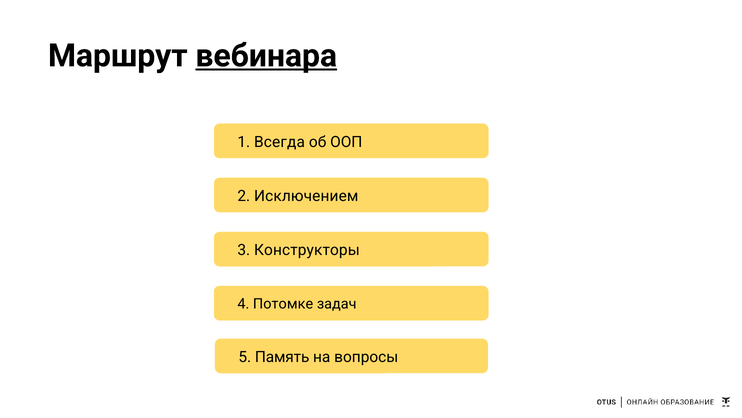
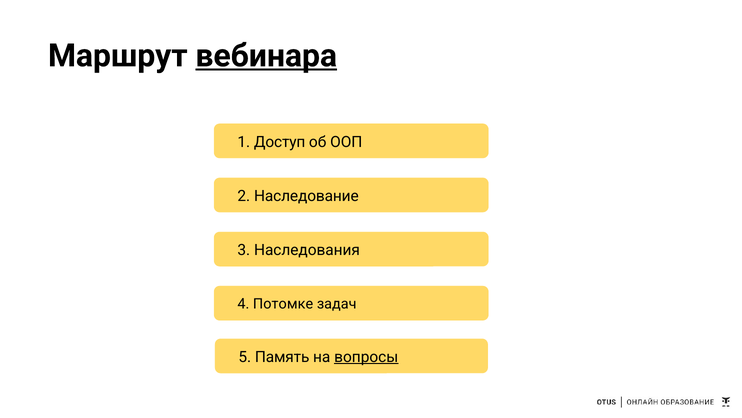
Всегда: Всегда -> Доступ (280, 142)
Исключением: Исключением -> Наследование (306, 196)
Конструкторы: Конструкторы -> Наследования (307, 250)
вопросы underline: none -> present (366, 356)
